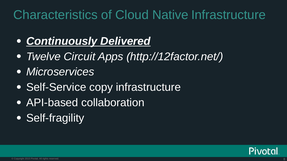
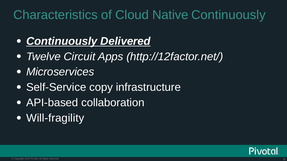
Native Infrastructure: Infrastructure -> Continuously (228, 15)
Self-fragility: Self-fragility -> Will-fragility (55, 118)
